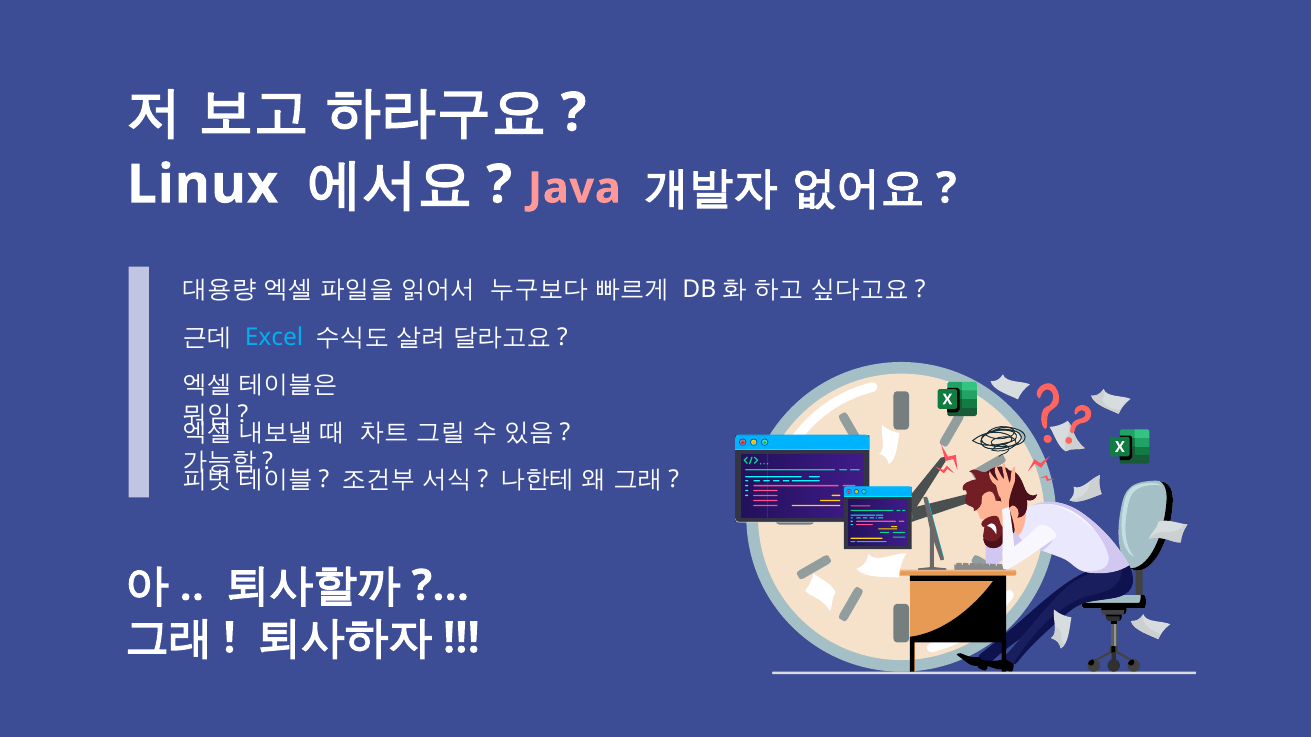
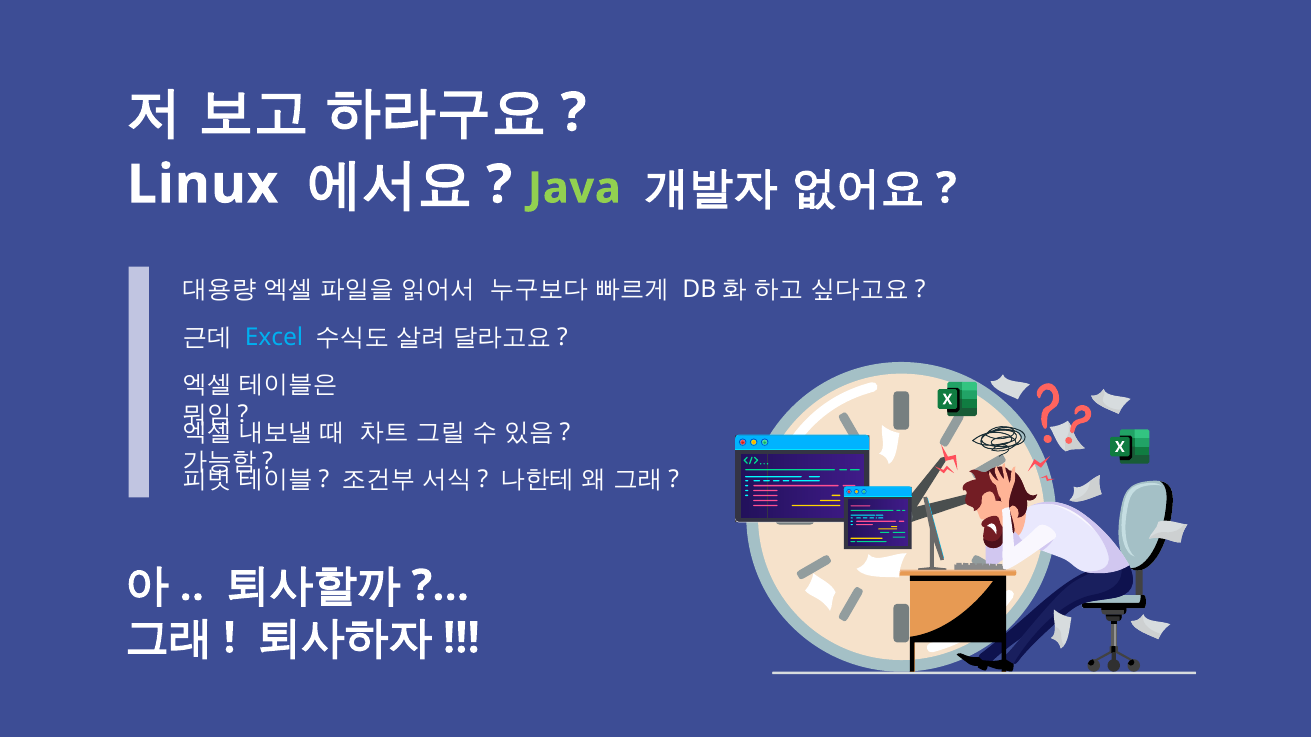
Java colour: pink -> light green (574, 188)
